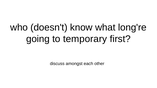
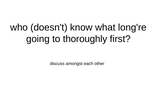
temporary: temporary -> thoroughly (85, 39)
